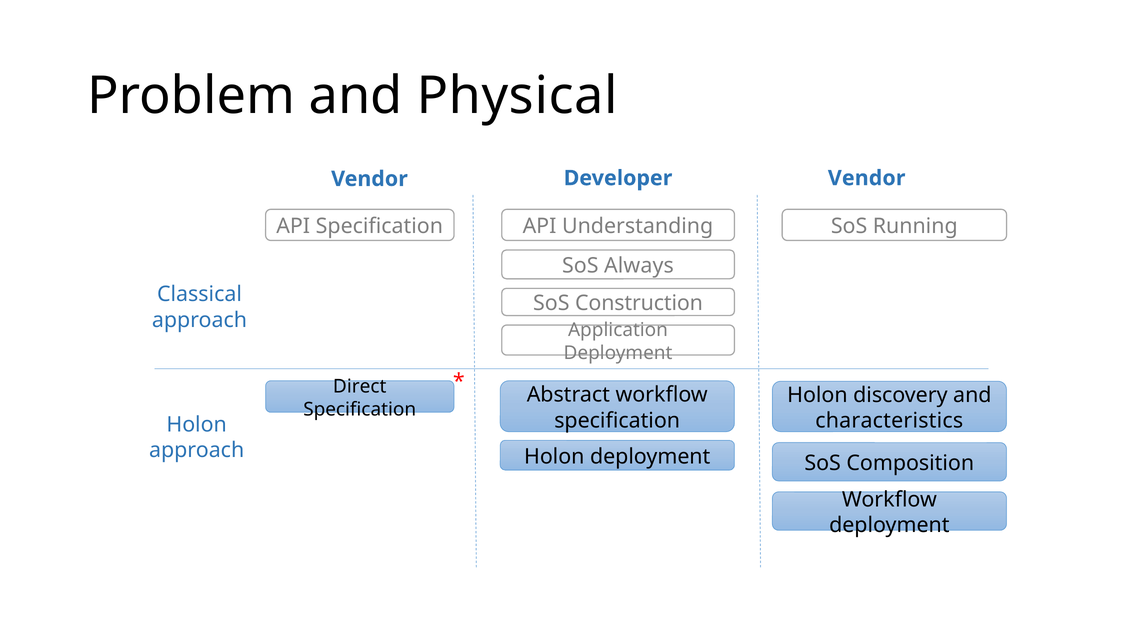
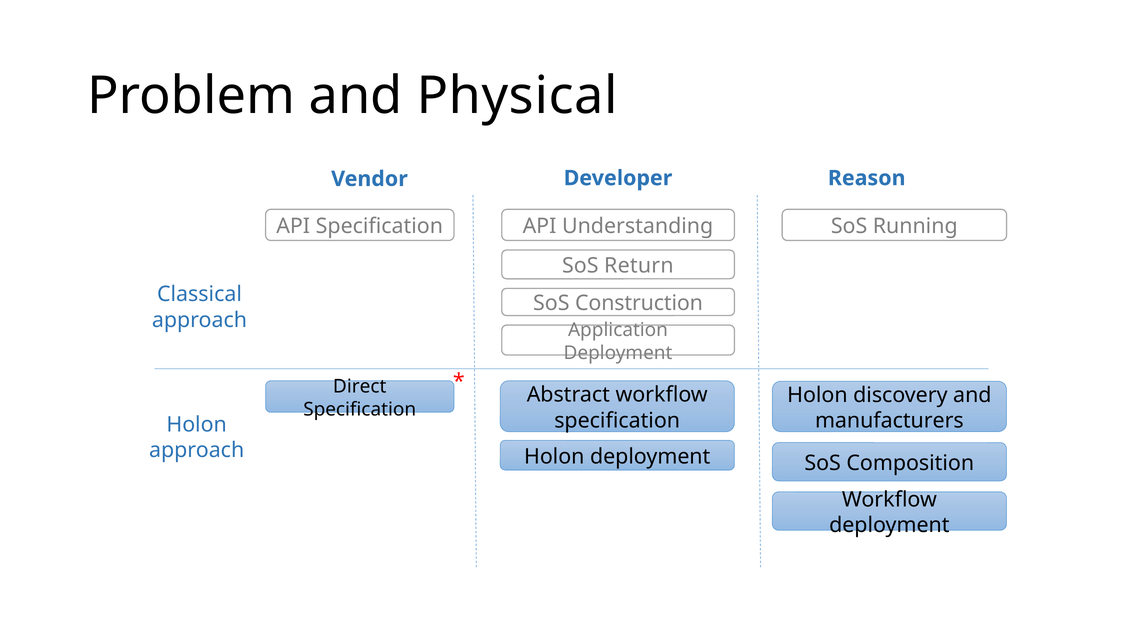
Developer Vendor: Vendor -> Reason (867, 178)
Always: Always -> Return (639, 266)
characteristics: characteristics -> manufacturers (889, 420)
